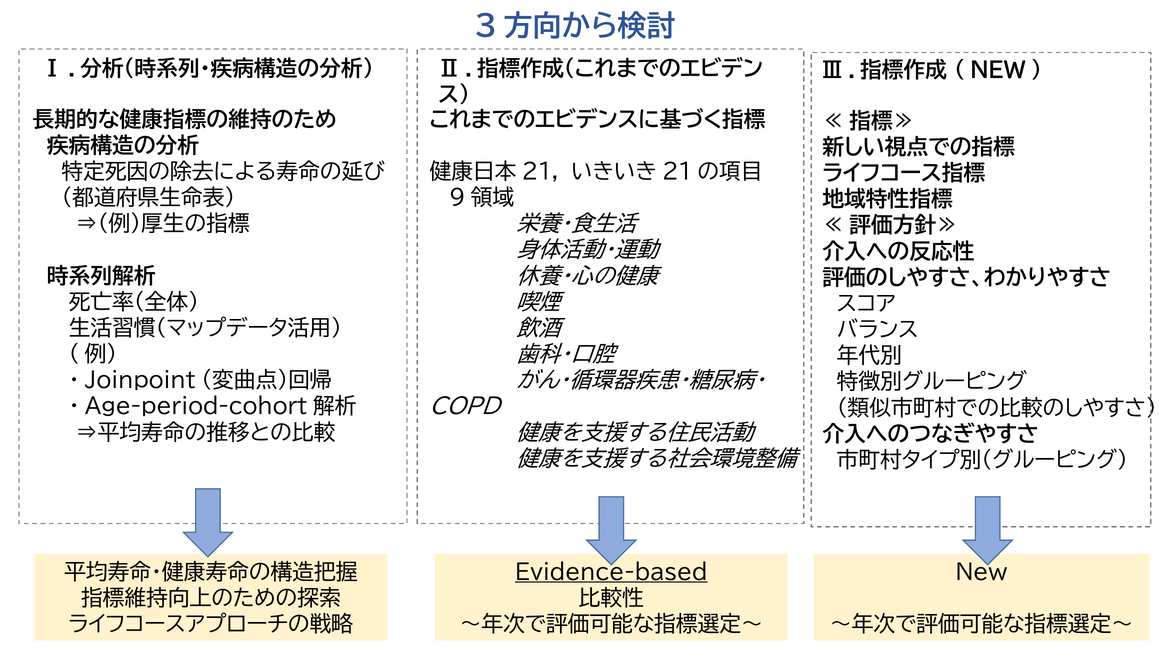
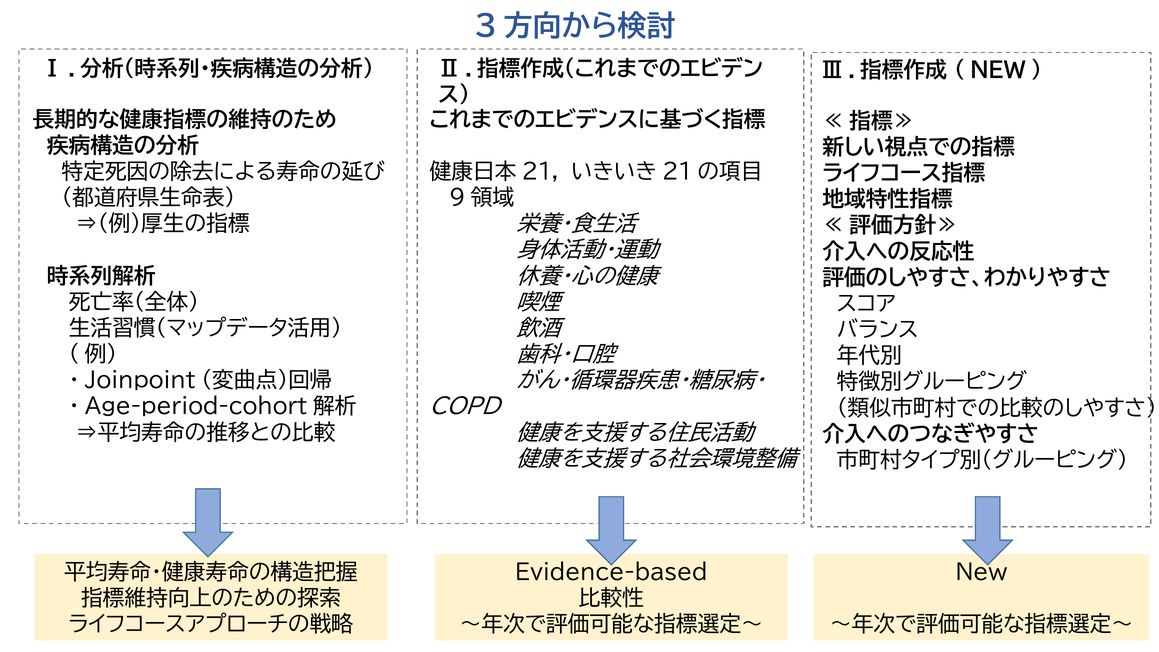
Evidence-based underline: present -> none (611, 573)
